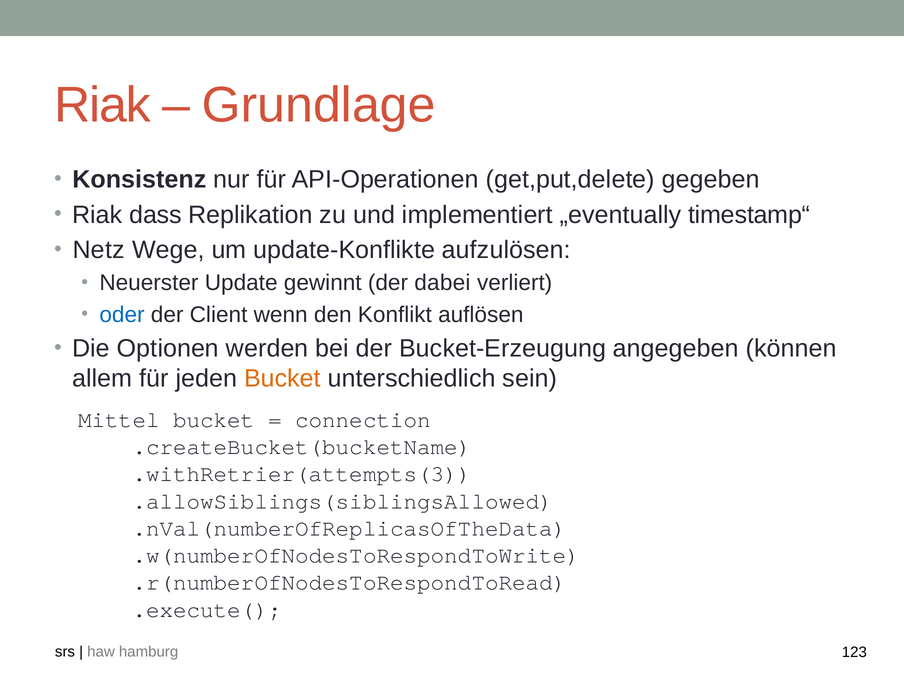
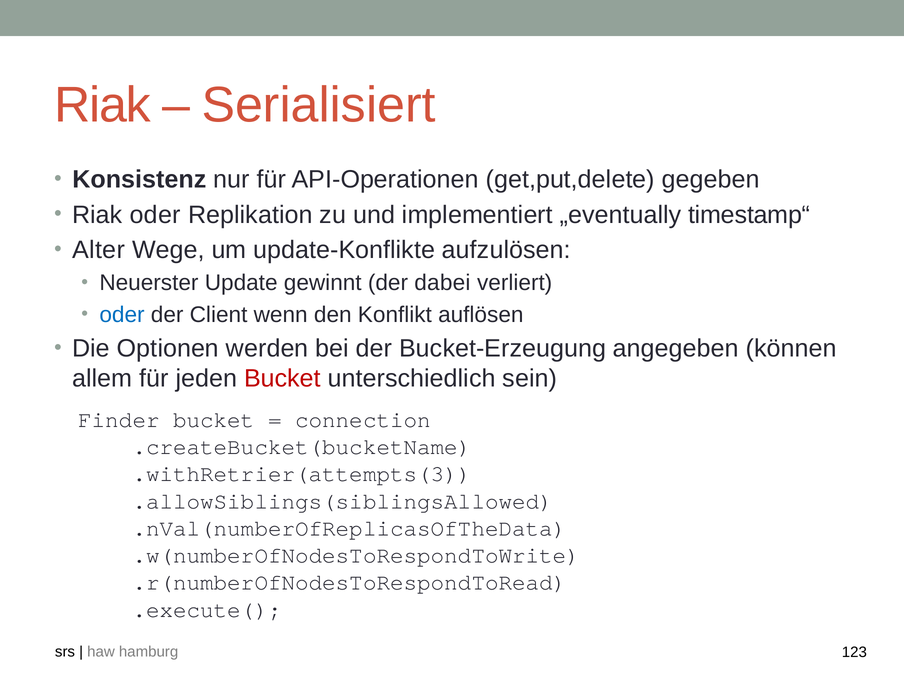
Grundlage: Grundlage -> Serialisiert (319, 105)
Riak dass: dass -> oder (155, 215)
Netz: Netz -> Alter (99, 250)
Bucket colour: orange -> red (282, 379)
Mittel: Mittel -> Finder (119, 420)
